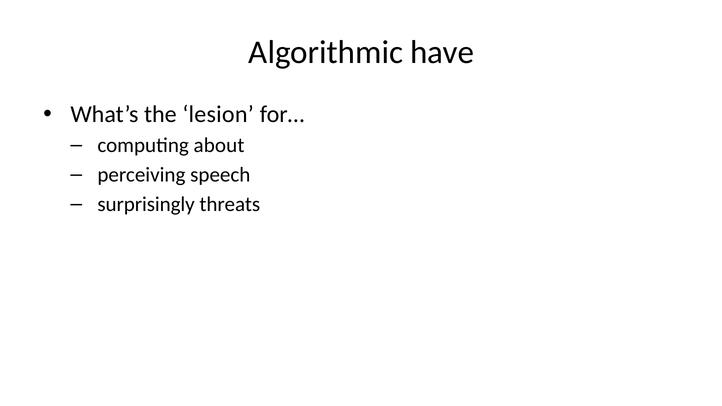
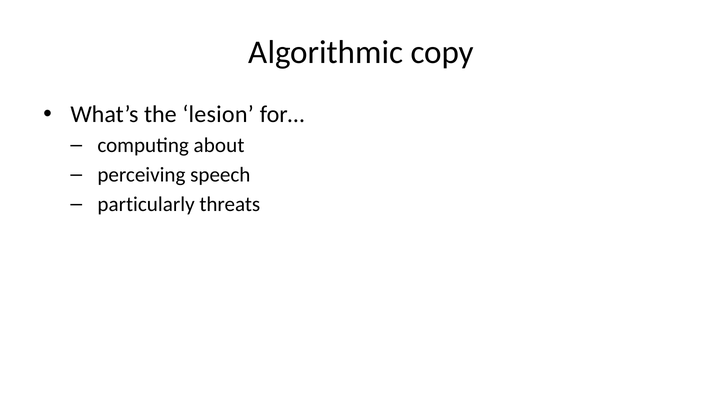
have: have -> copy (442, 52)
surprisingly: surprisingly -> particularly (146, 205)
